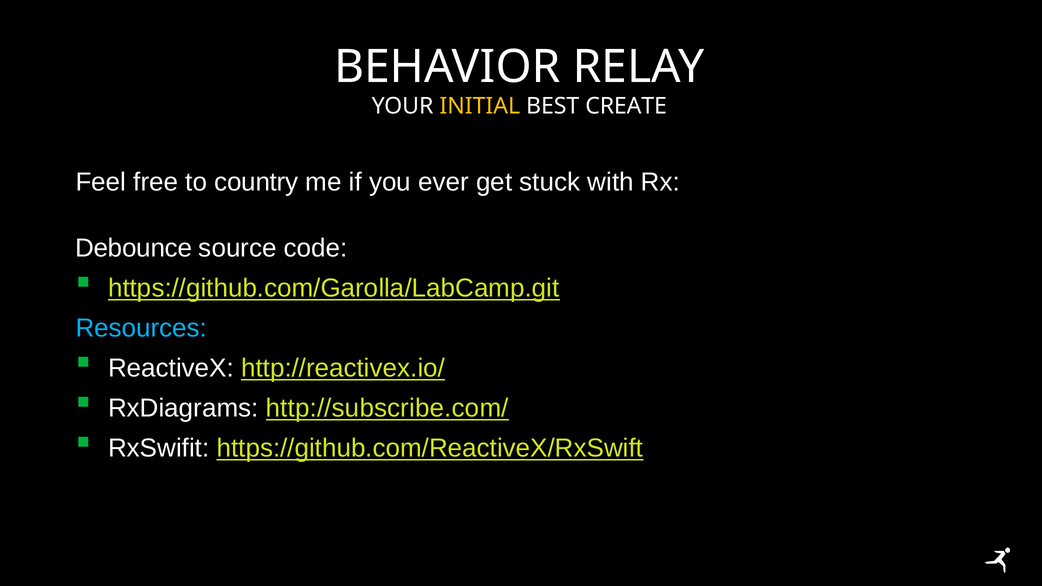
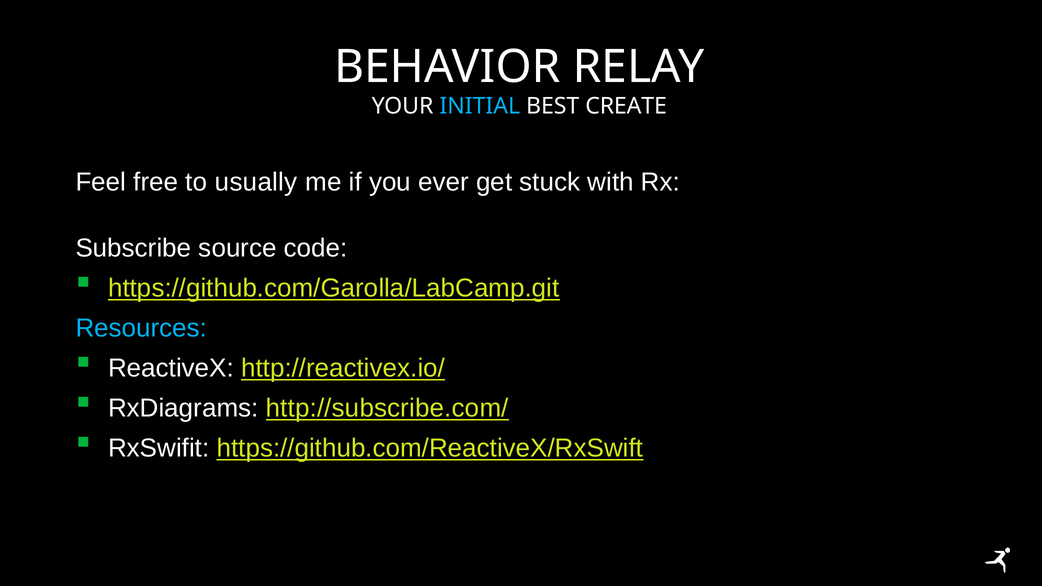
INITIAL colour: yellow -> light blue (480, 106)
country: country -> usually (256, 182)
Debounce: Debounce -> Subscribe (133, 248)
